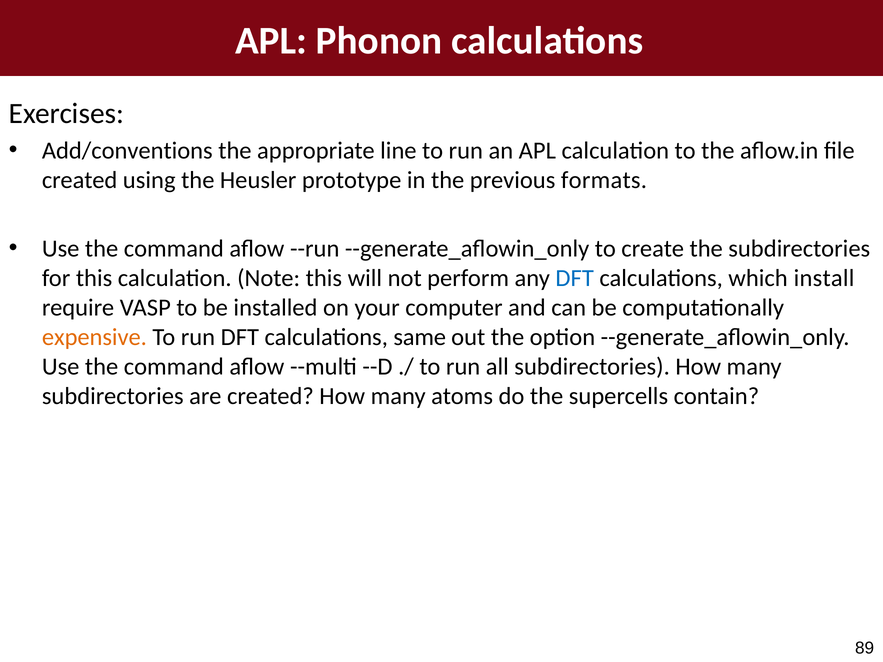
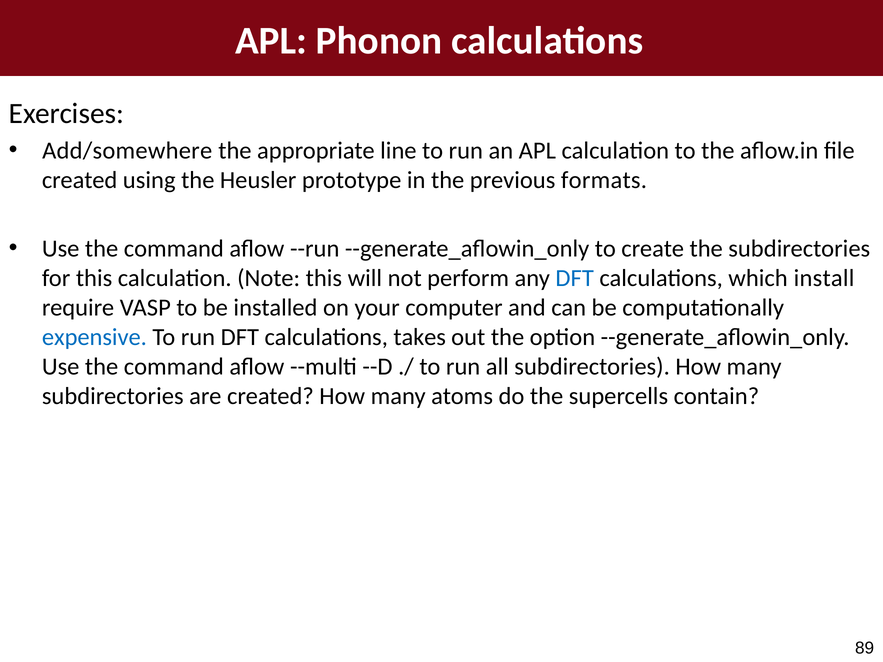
Add/conventions: Add/conventions -> Add/somewhere (127, 151)
expensive colour: orange -> blue (94, 337)
same: same -> takes (420, 337)
